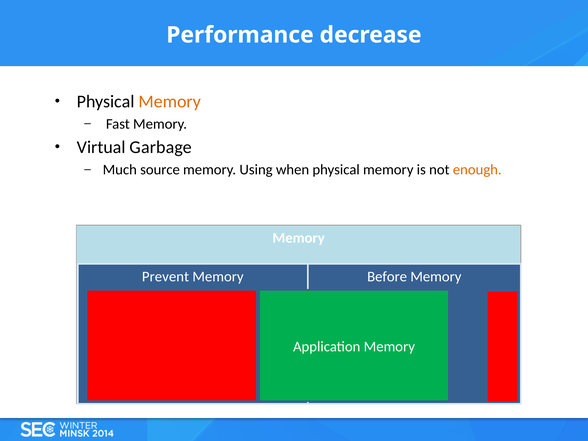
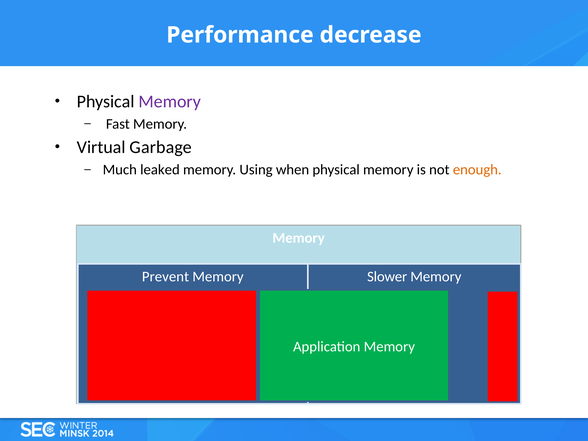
Memory colour: orange -> purple (170, 102)
source: source -> leaked (160, 170)
Before: Before -> Slower (387, 277)
